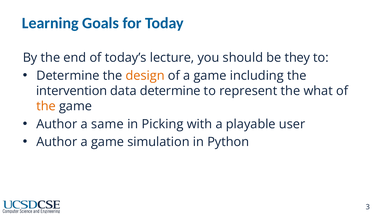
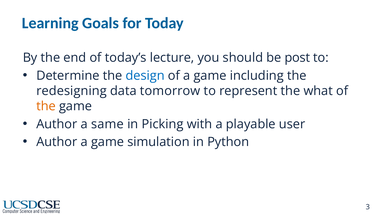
they: they -> post (297, 58)
design colour: orange -> blue (145, 76)
intervention: intervention -> redesigning (71, 91)
data determine: determine -> tomorrow (170, 91)
